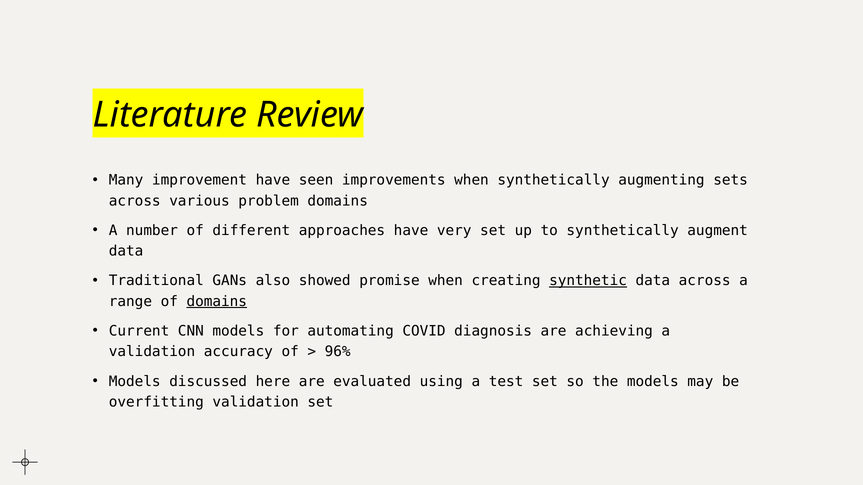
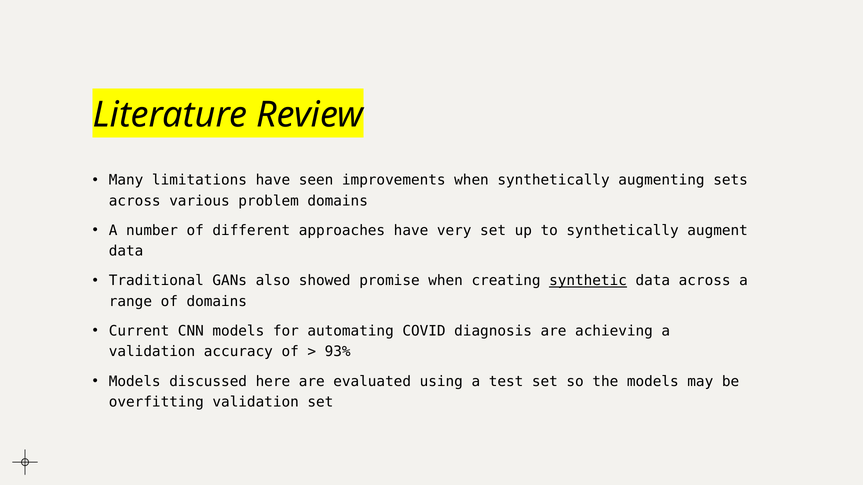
improvement: improvement -> limitations (200, 180)
domains underline: present -> none (217, 302)
96%: 96% -> 93% (338, 352)
